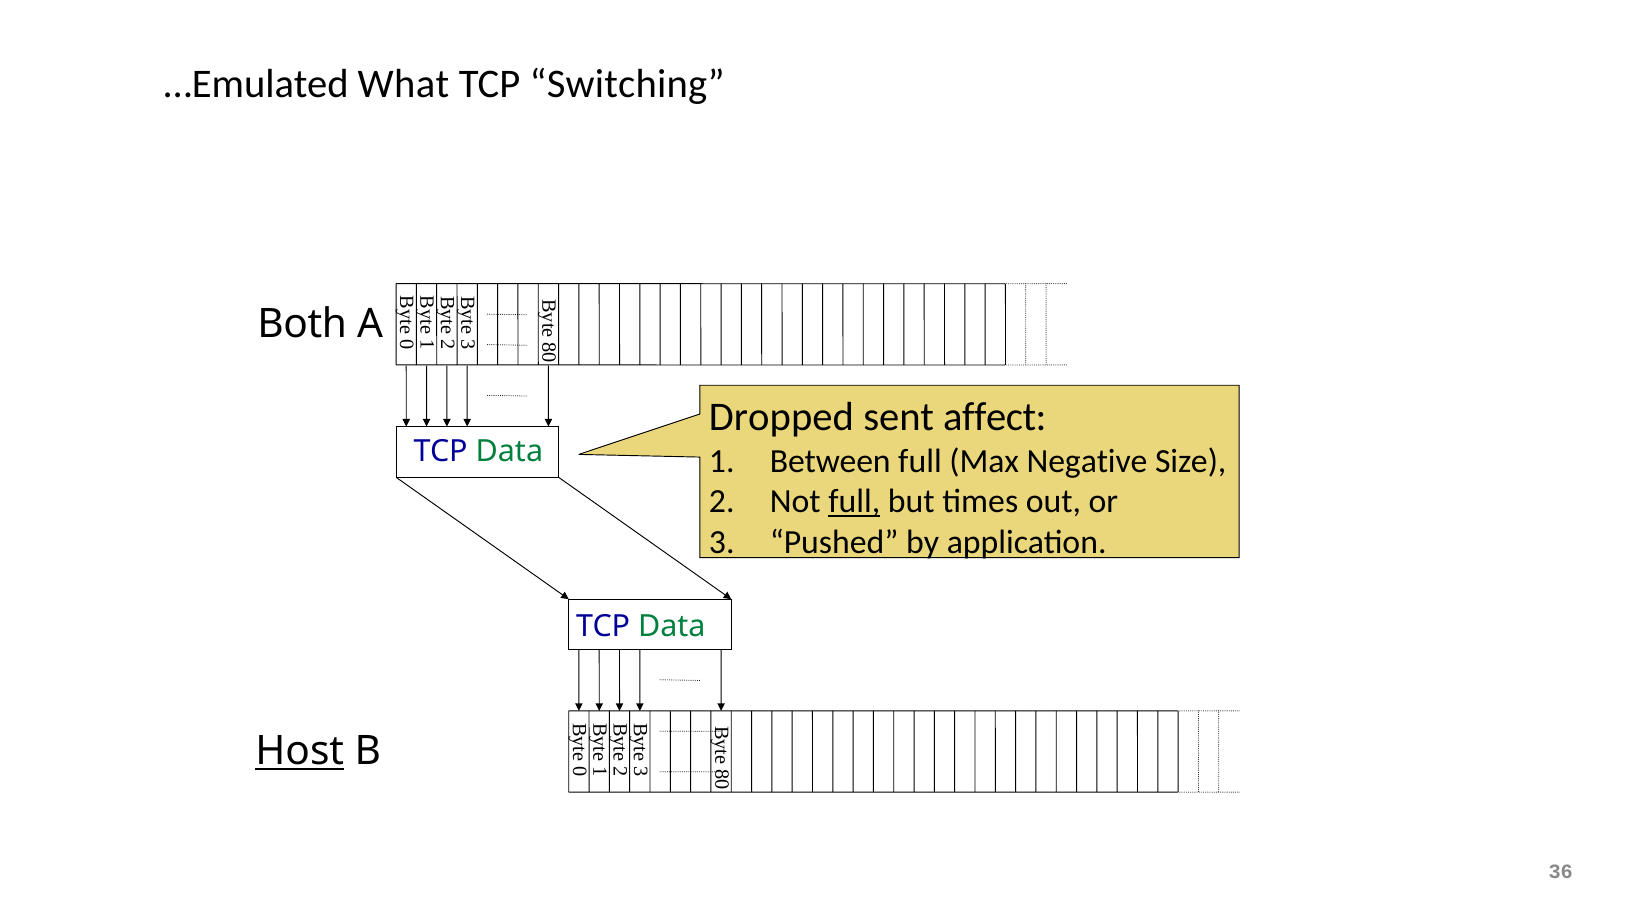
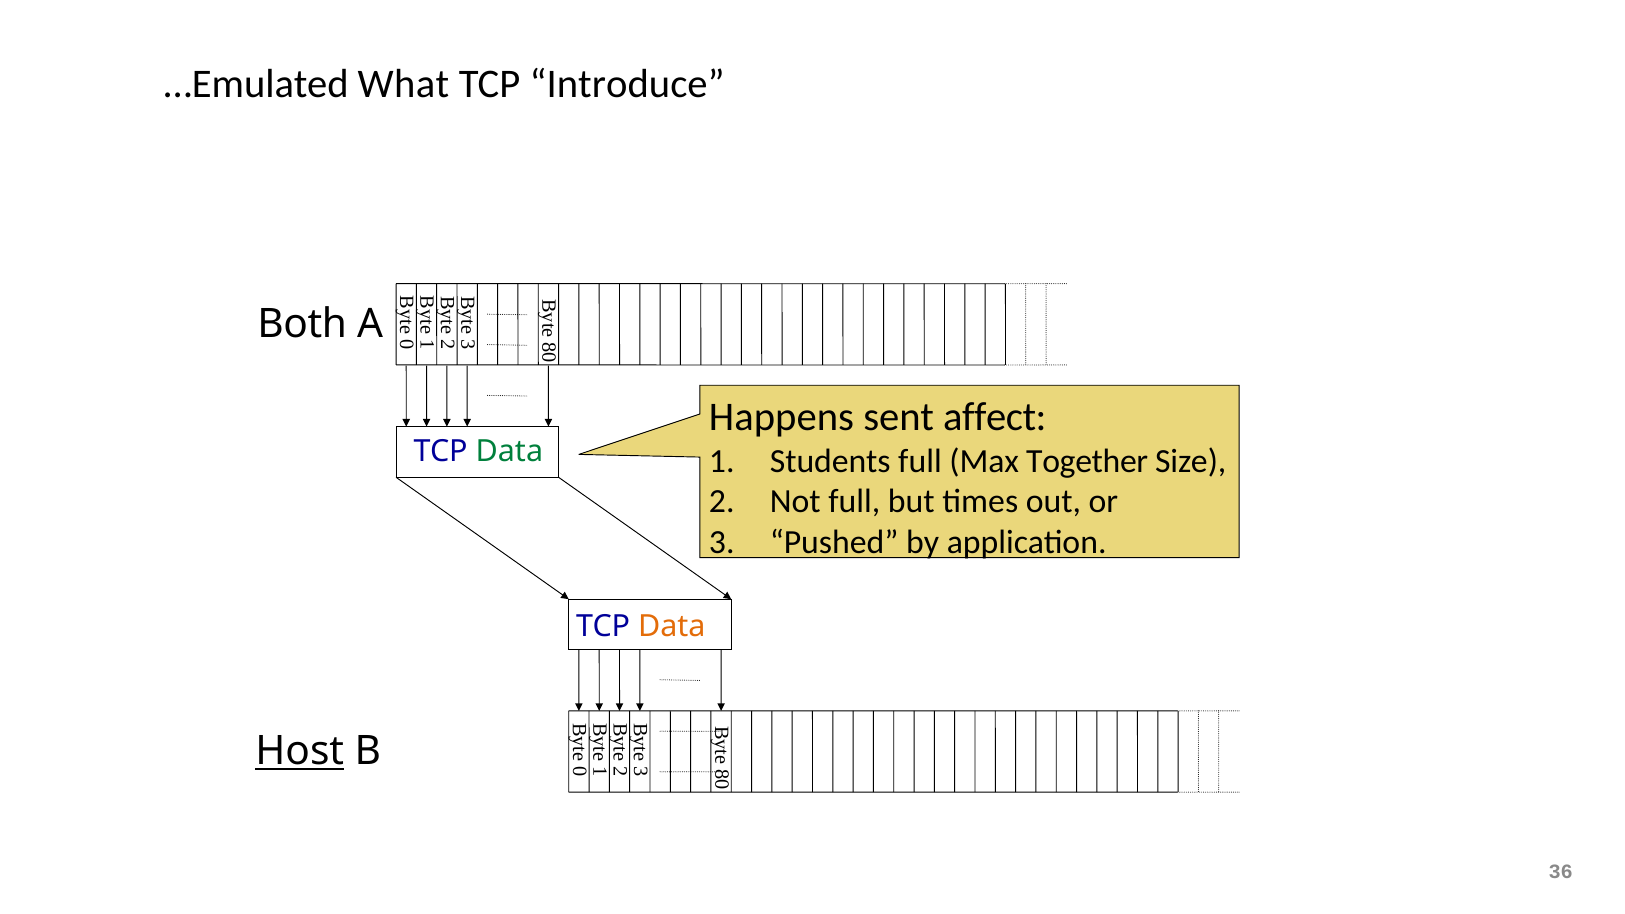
Switching: Switching -> Introduce (627, 84)
Dropped: Dropped -> Happens (782, 417)
Between: Between -> Students (830, 461)
Negative: Negative -> Together (1087, 461)
full underline: present -> none (854, 502)
Data colour: green -> orange (672, 626)
